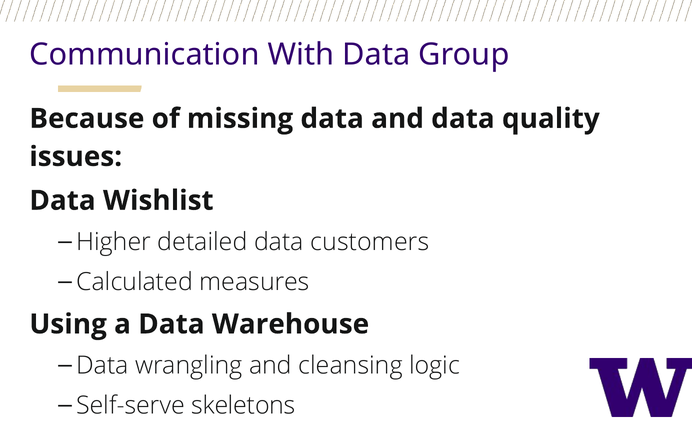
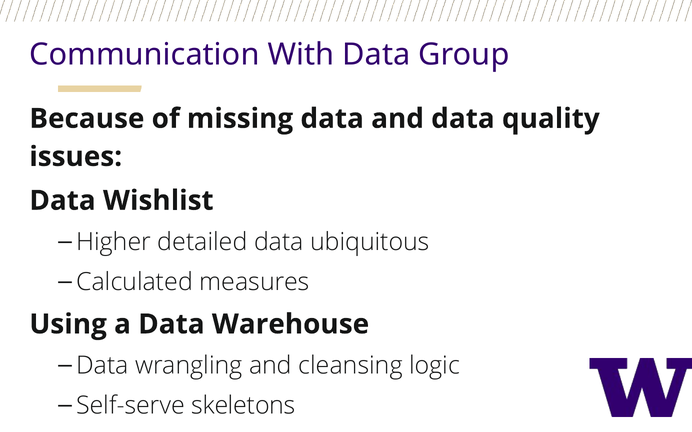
customers: customers -> ubiquitous (370, 242)
